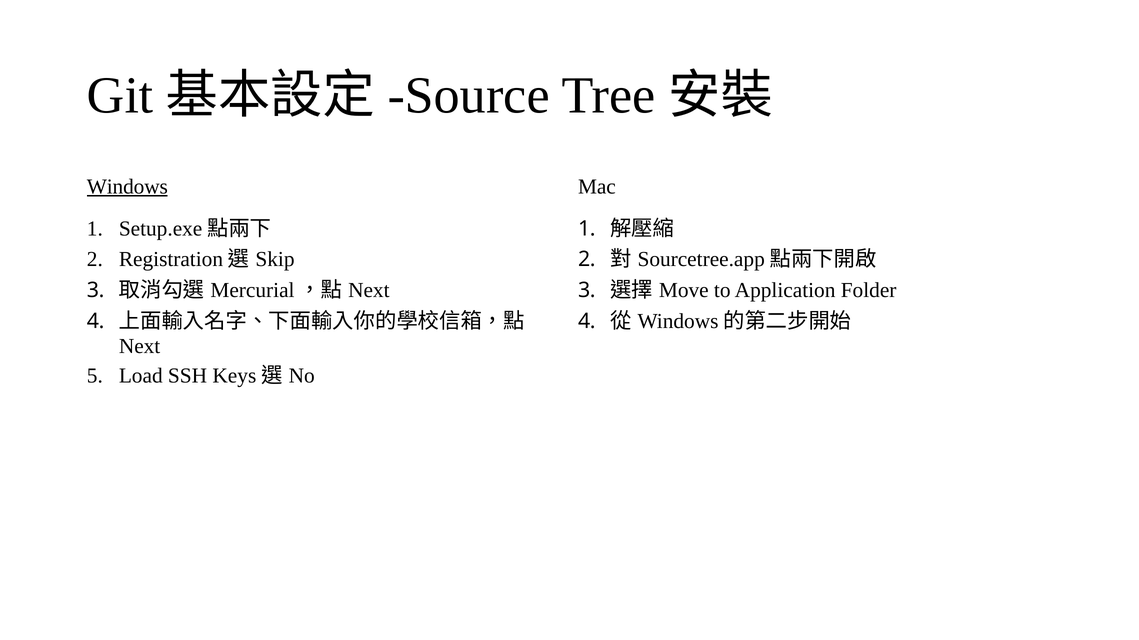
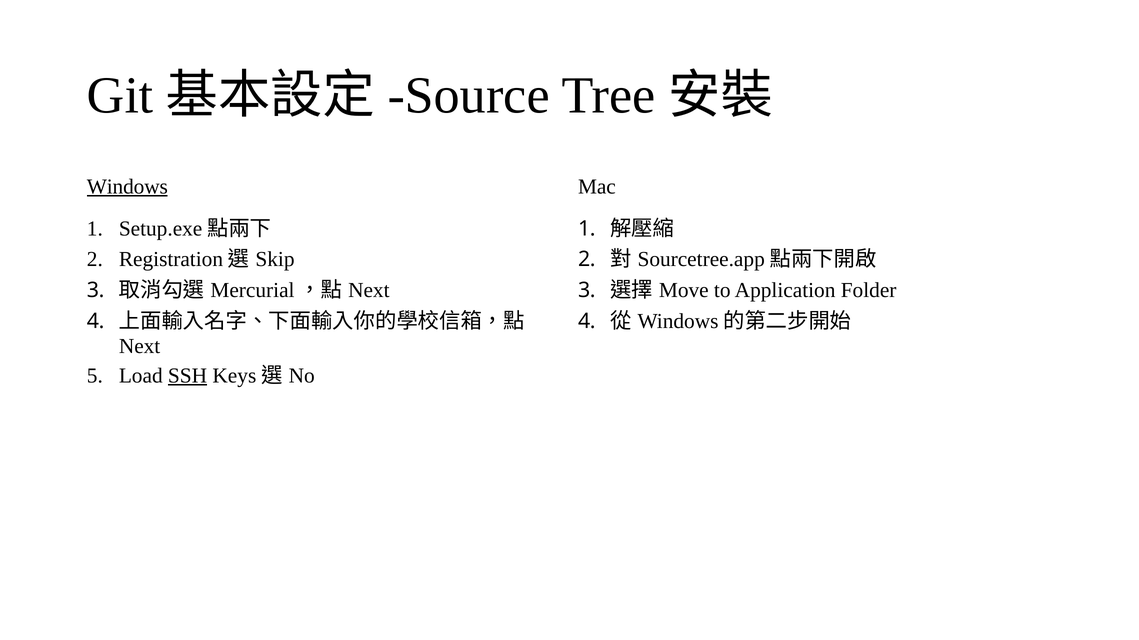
SSH underline: none -> present (188, 376)
